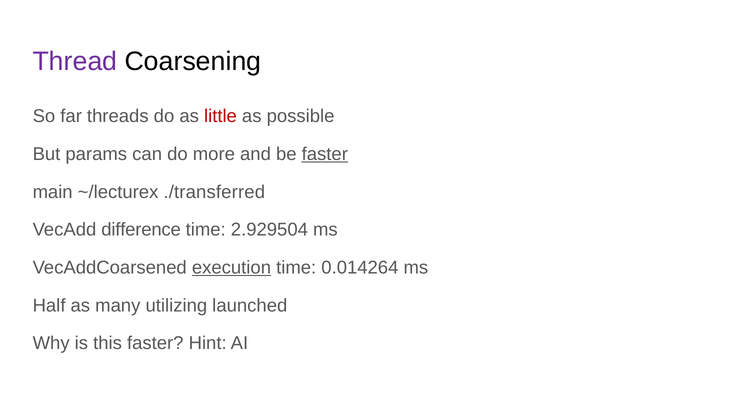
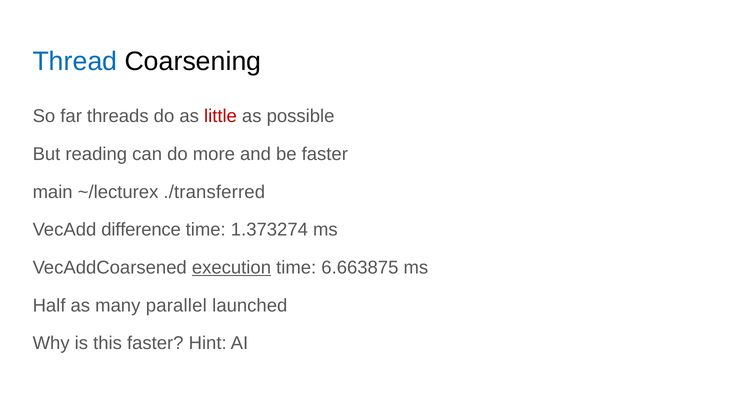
Thread colour: purple -> blue (75, 61)
params: params -> reading (96, 154)
faster underline: present -> none (325, 154)
2.929504: 2.929504 -> 1.373274 (269, 230)
0.014264: 0.014264 -> 6.663875 (360, 268)
utilizing: utilizing -> parallel (176, 306)
